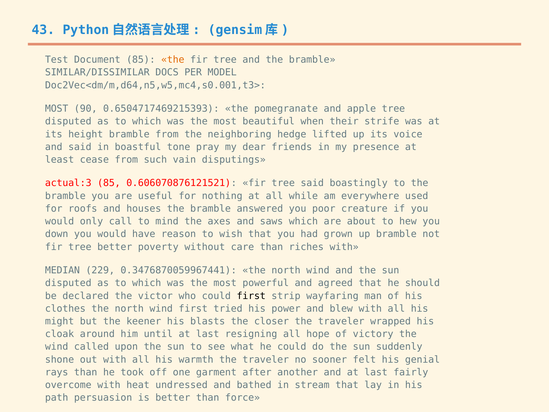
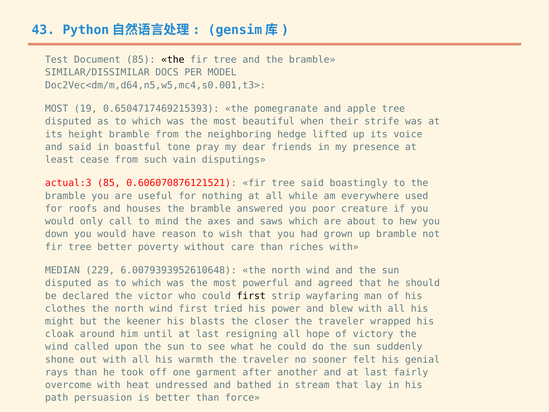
the colour: orange -> black (173, 60)
90: 90 -> 19 (86, 109)
0.3476870059967441: 0.3476870059967441 -> 6.0079393952610648 (179, 270)
